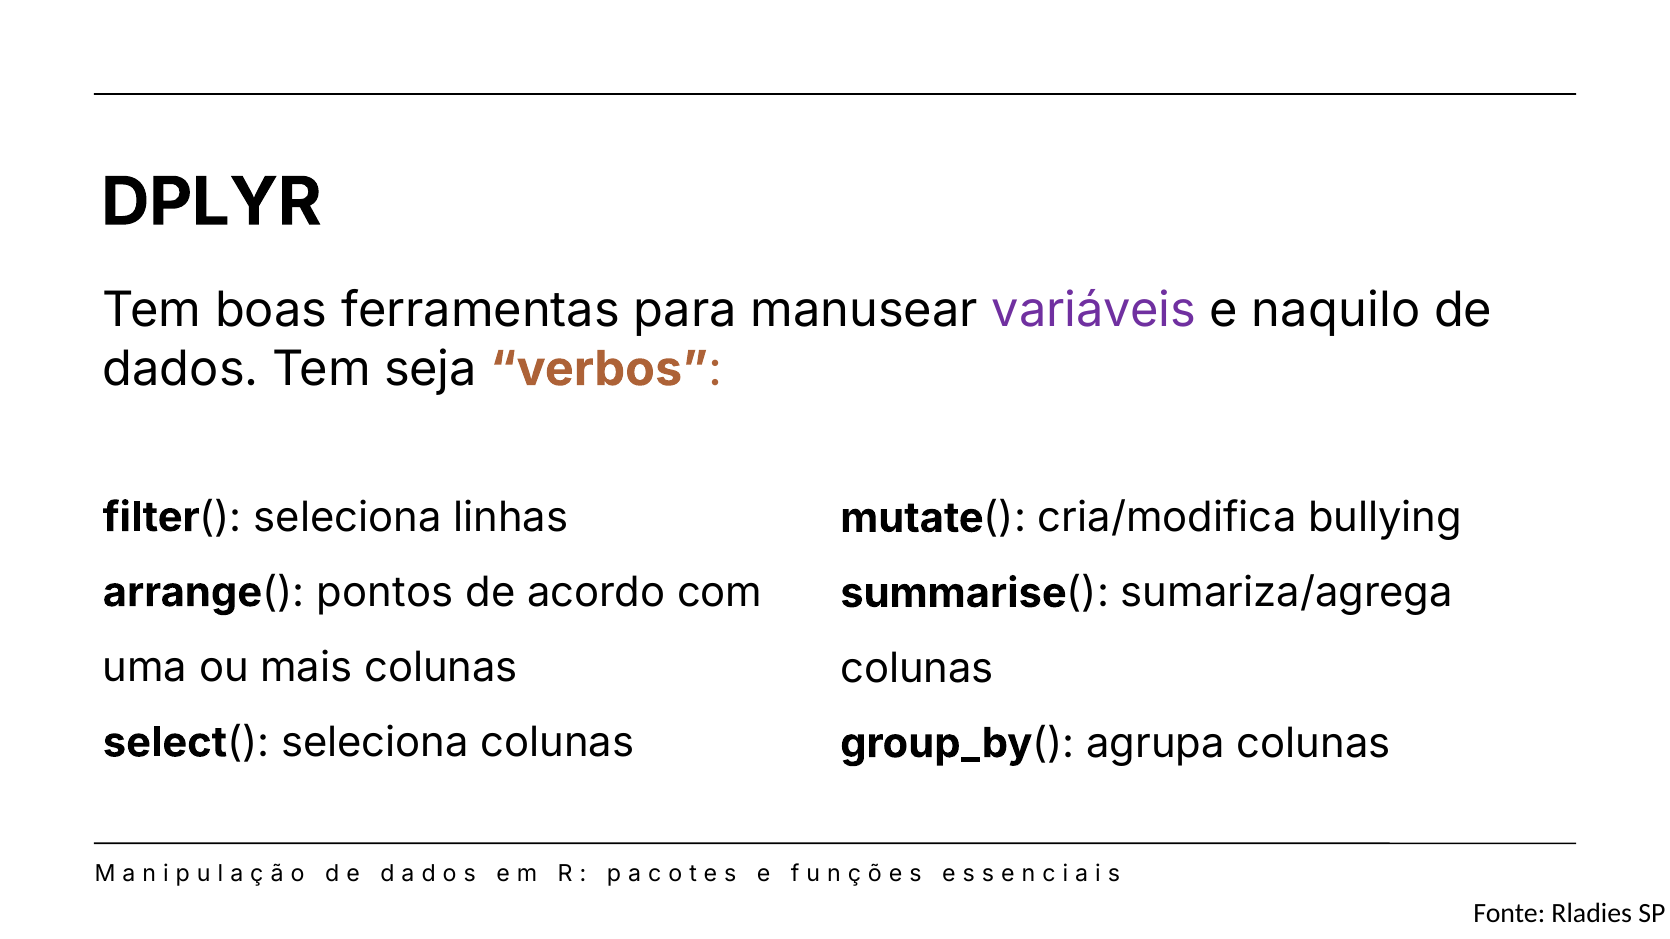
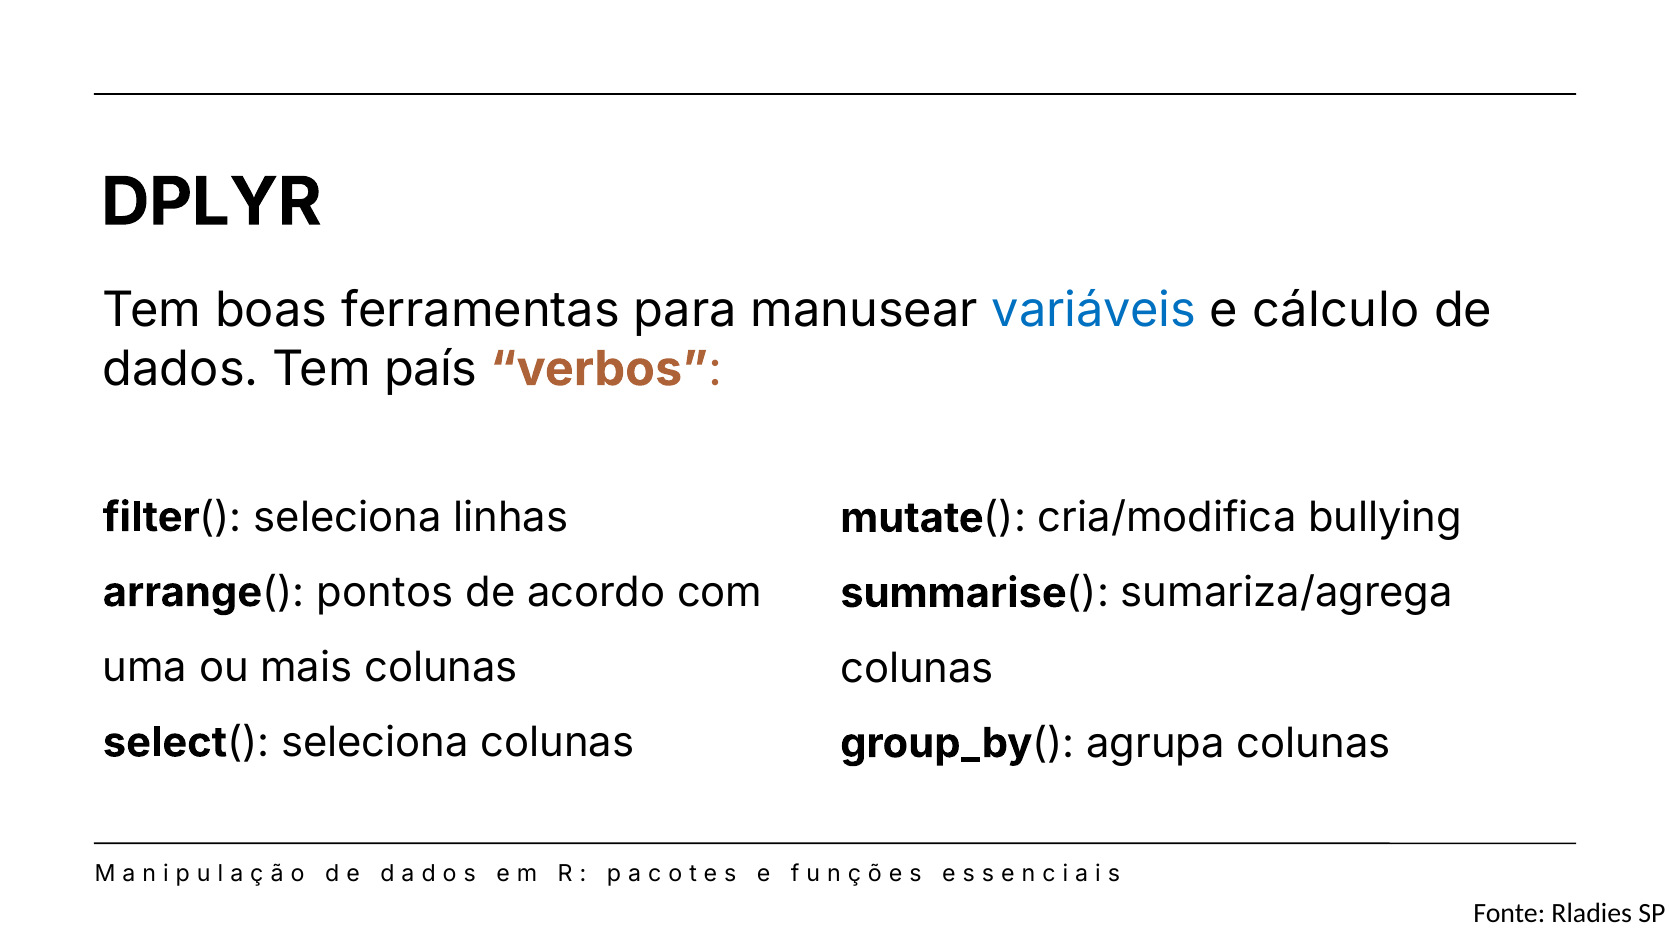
variáveis colour: purple -> blue (1094, 311)
naquilo: naquilo -> cálculo (1336, 311)
seja: seja -> país (431, 369)
